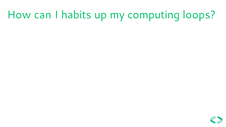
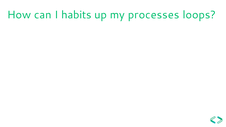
computing: computing -> processes (154, 15)
